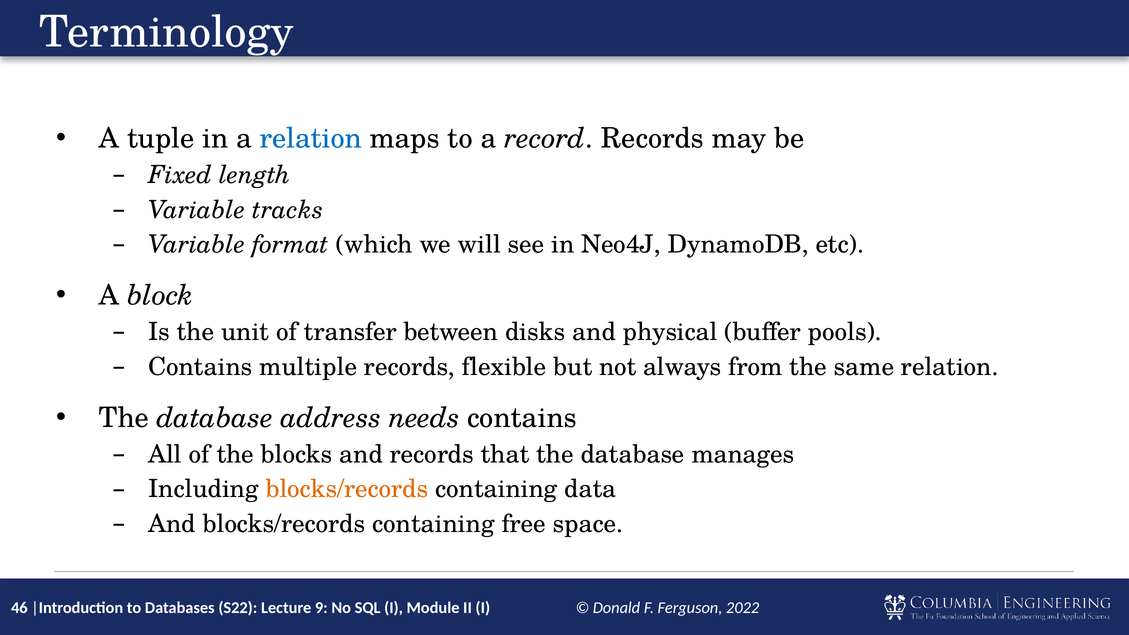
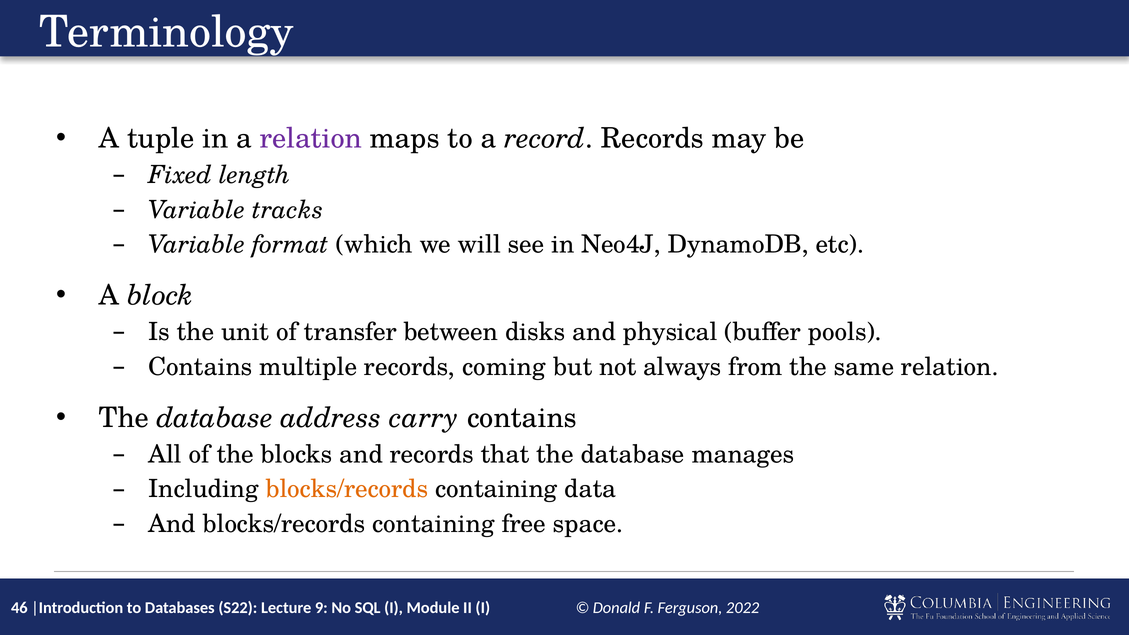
relation colour: blue -> purple (311, 139)
flexible: flexible -> coming (504, 367)
needs: needs -> carry (424, 418)
